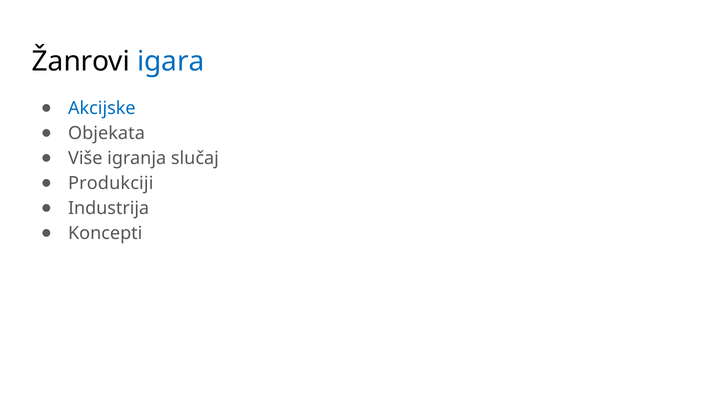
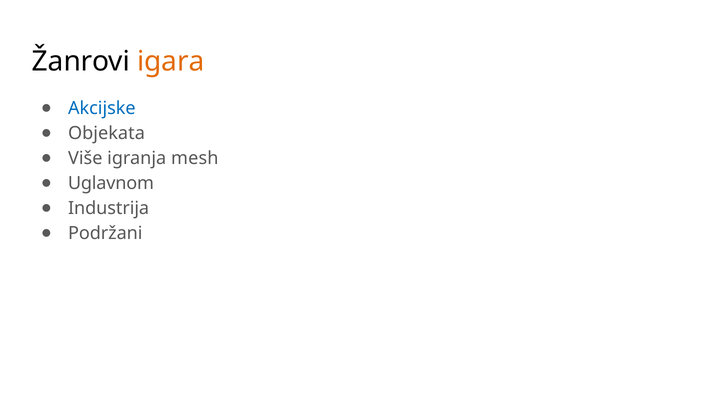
igara colour: blue -> orange (171, 61)
slučaj: slučaj -> mesh (195, 158)
Produkciji: Produkciji -> Uglavnom (111, 183)
Koncepti: Koncepti -> Podržani (105, 233)
